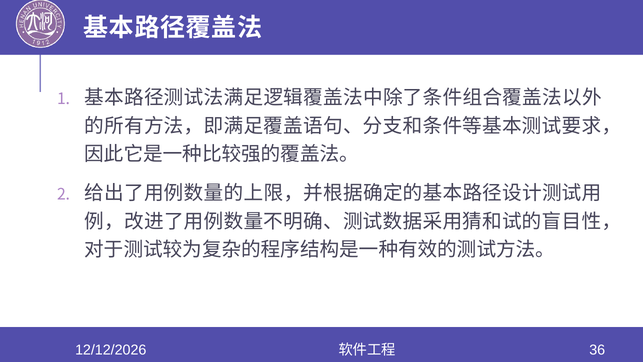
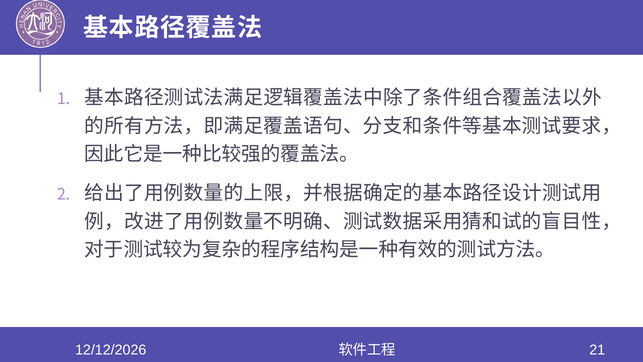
36: 36 -> 21 (597, 349)
